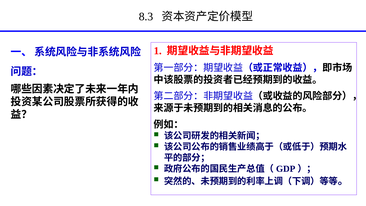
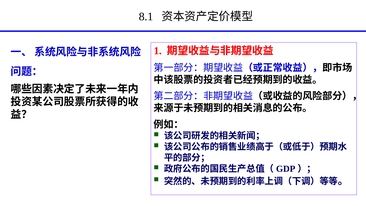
8.3: 8.3 -> 8.1 (146, 17)
